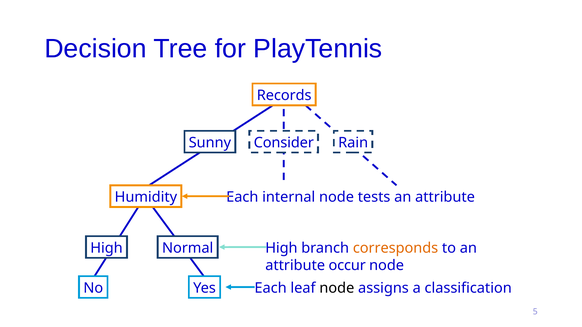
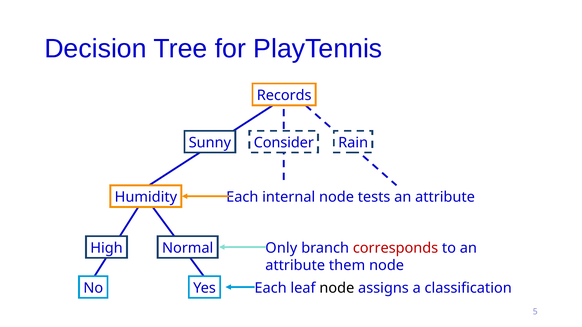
High: High -> Only (281, 248)
corresponds colour: orange -> red (396, 248)
occur: occur -> them (347, 266)
